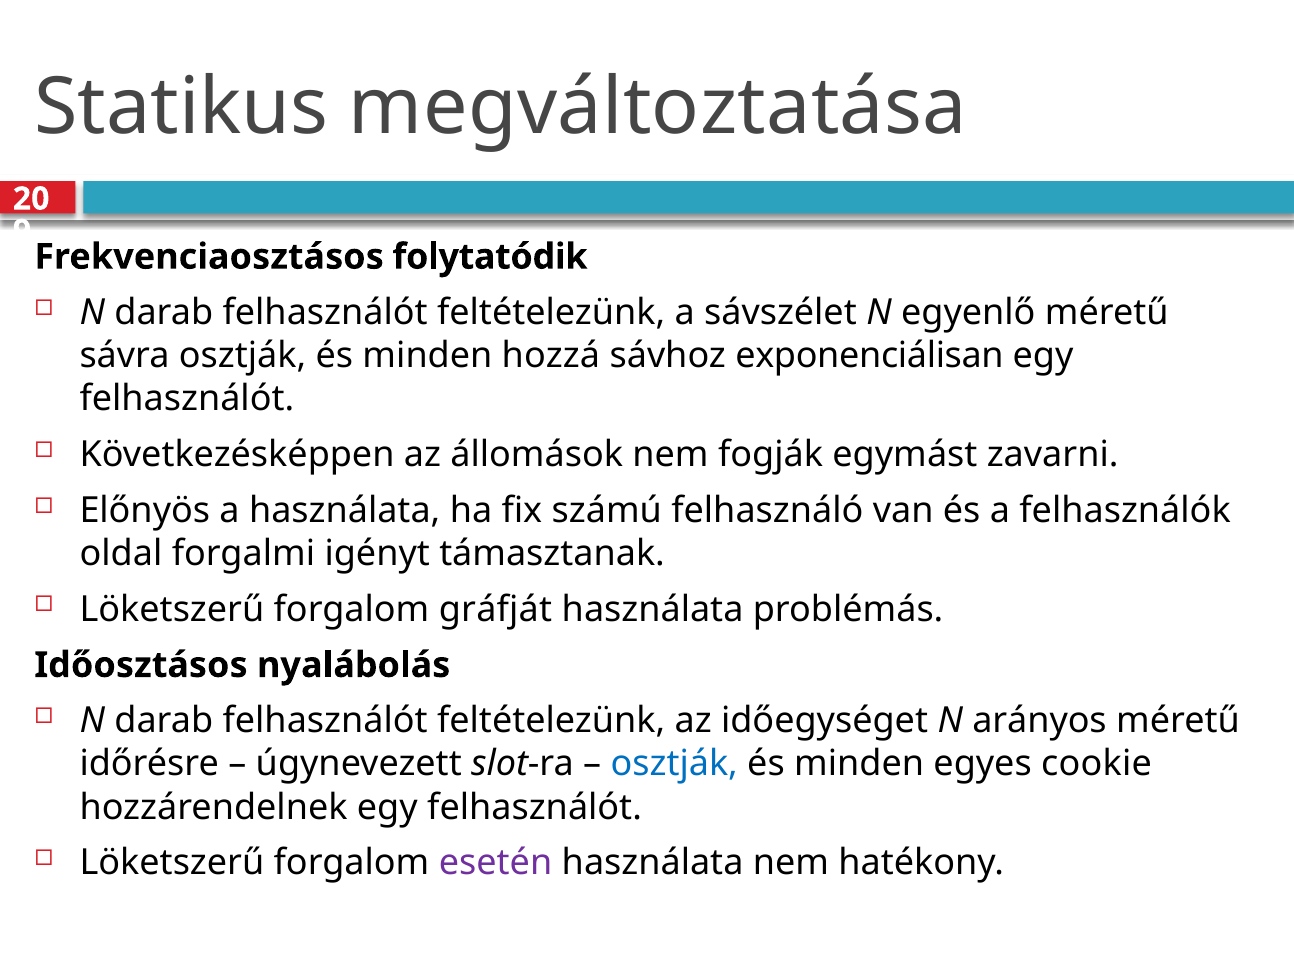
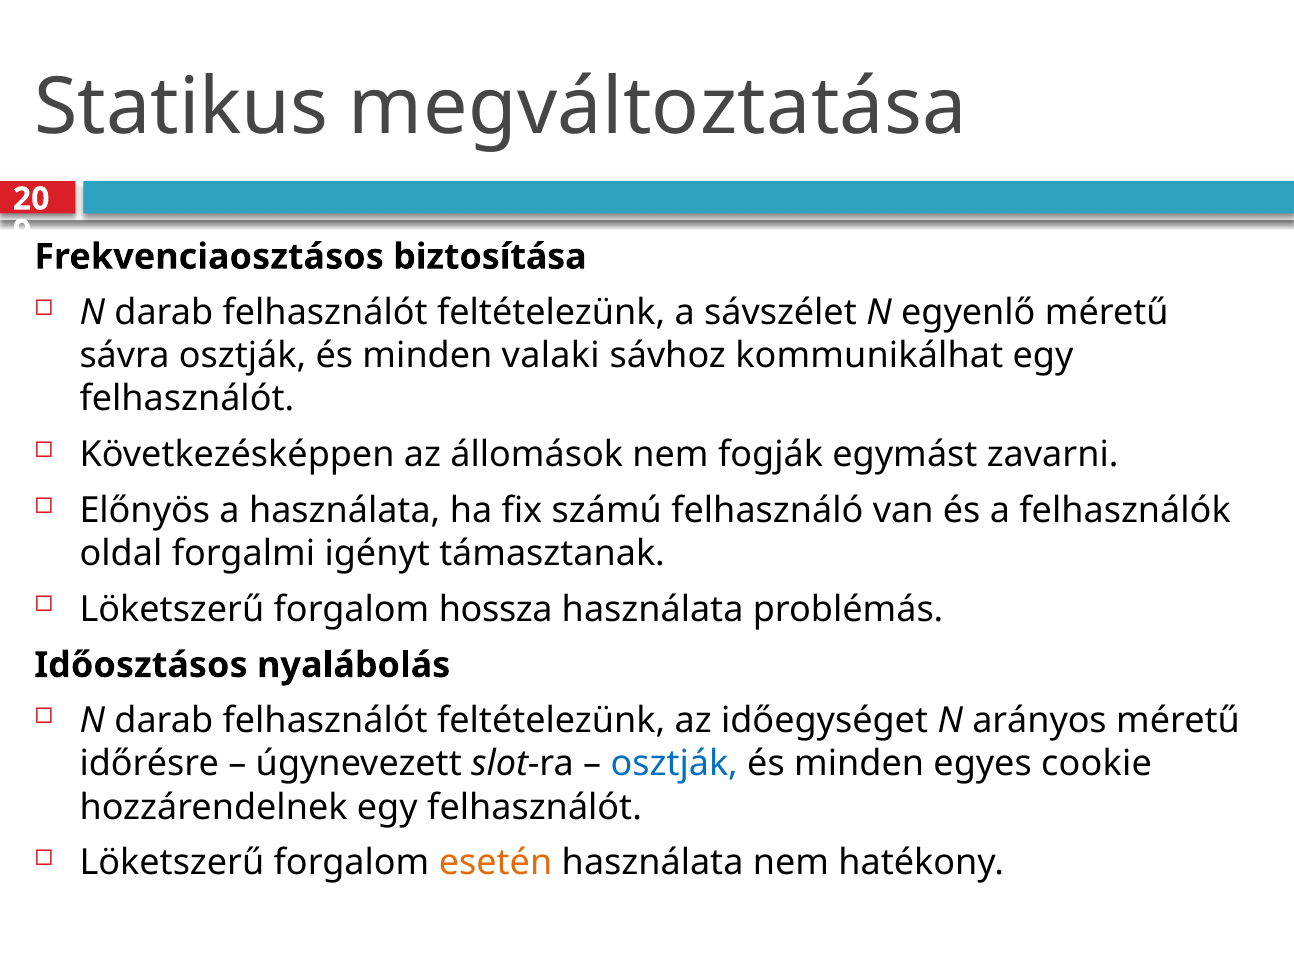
folytatódik: folytatódik -> biztosítása (490, 257)
hozzá: hozzá -> valaki (551, 356)
exponenciálisan: exponenciálisan -> kommunikálhat (869, 356)
gráfját: gráfját -> hossza (496, 610)
esetén colour: purple -> orange (496, 863)
